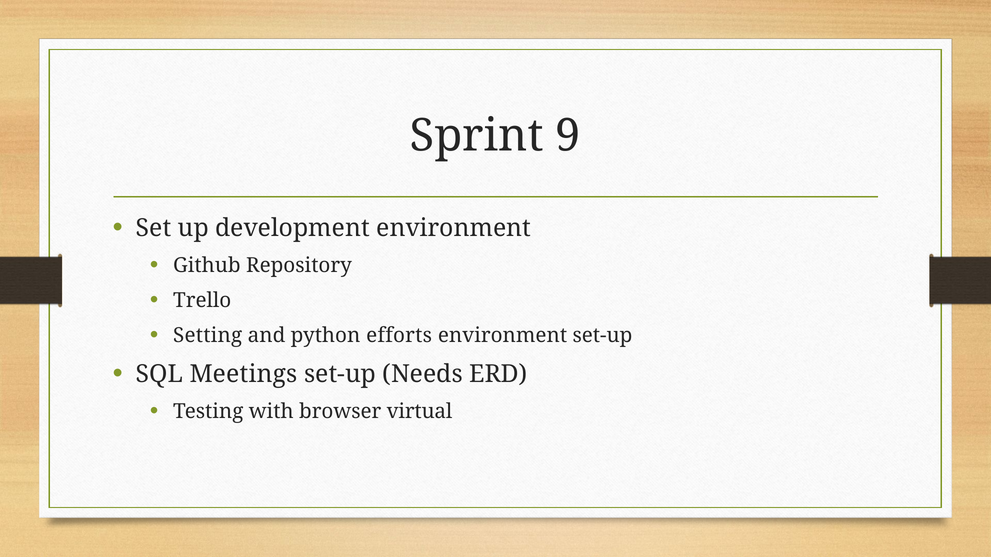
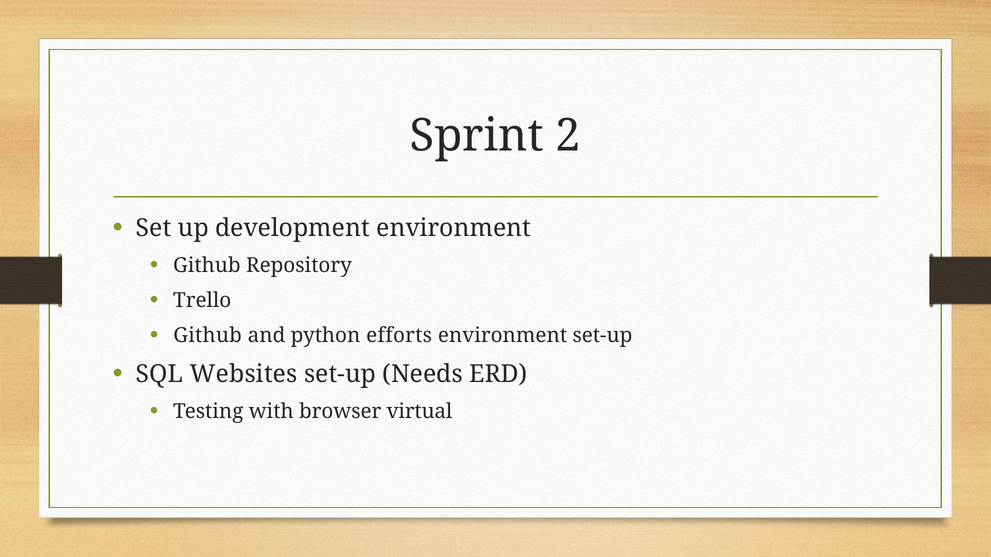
9: 9 -> 2 (568, 136)
Setting: Setting -> Github (208, 336)
Meetings: Meetings -> Websites (244, 374)
